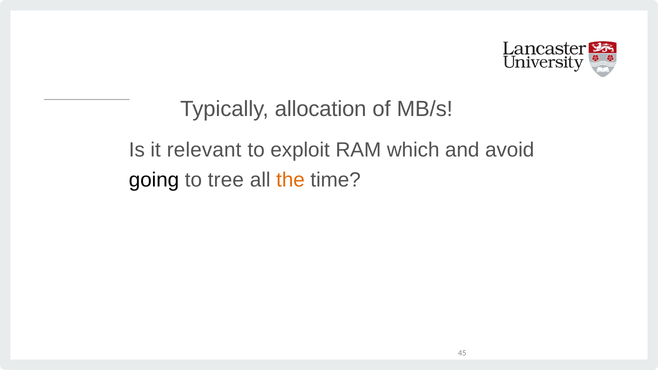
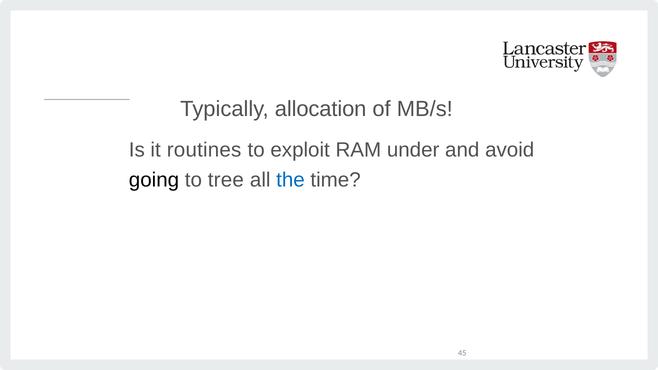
relevant: relevant -> routines (204, 150)
which: which -> under (413, 150)
the colour: orange -> blue (290, 180)
